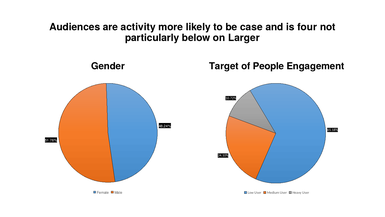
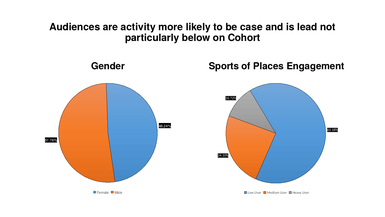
four: four -> lead (307, 27)
Larger: Larger -> Cohort (244, 38)
Target: Target -> Sports (224, 66)
People: People -> Places (268, 66)
